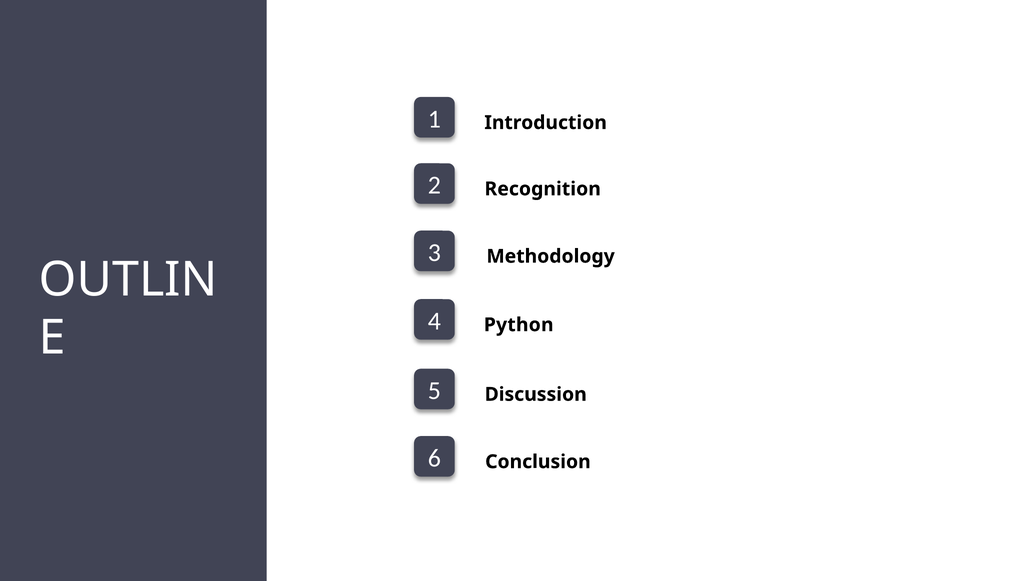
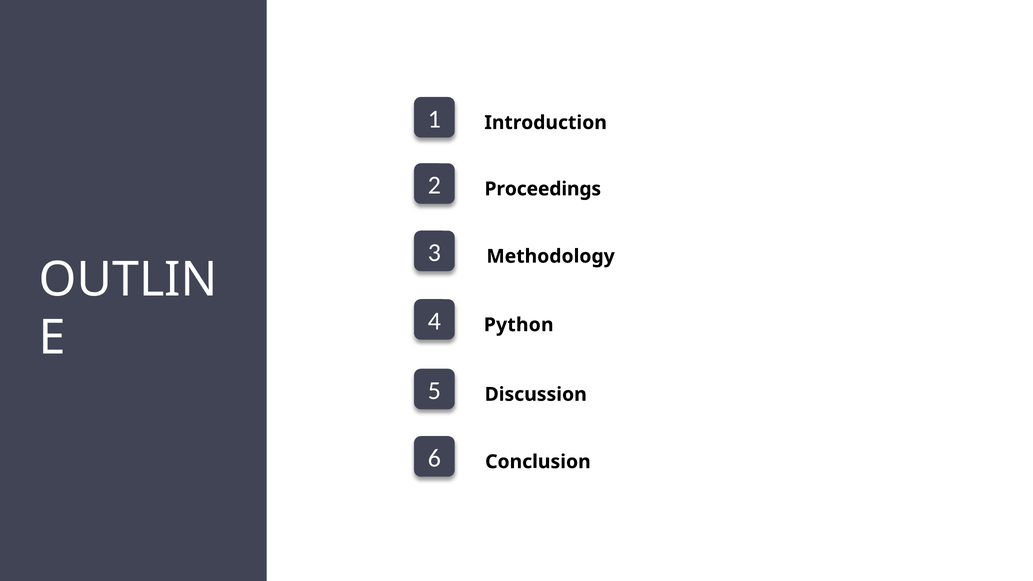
Recognition: Recognition -> Proceedings (543, 189)
